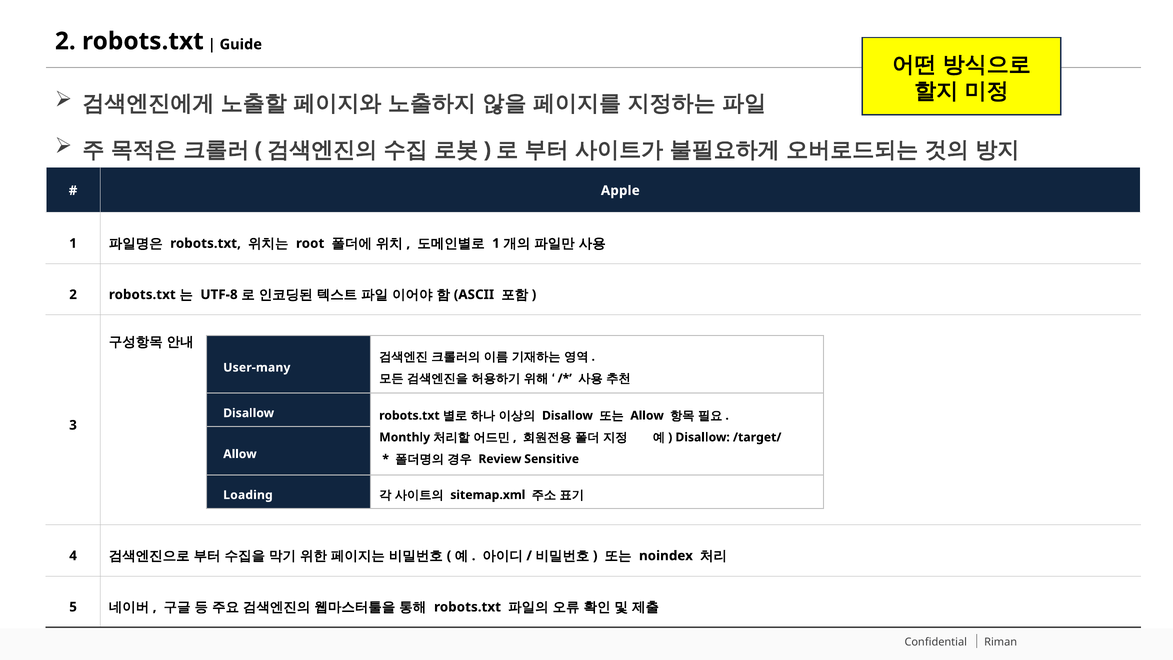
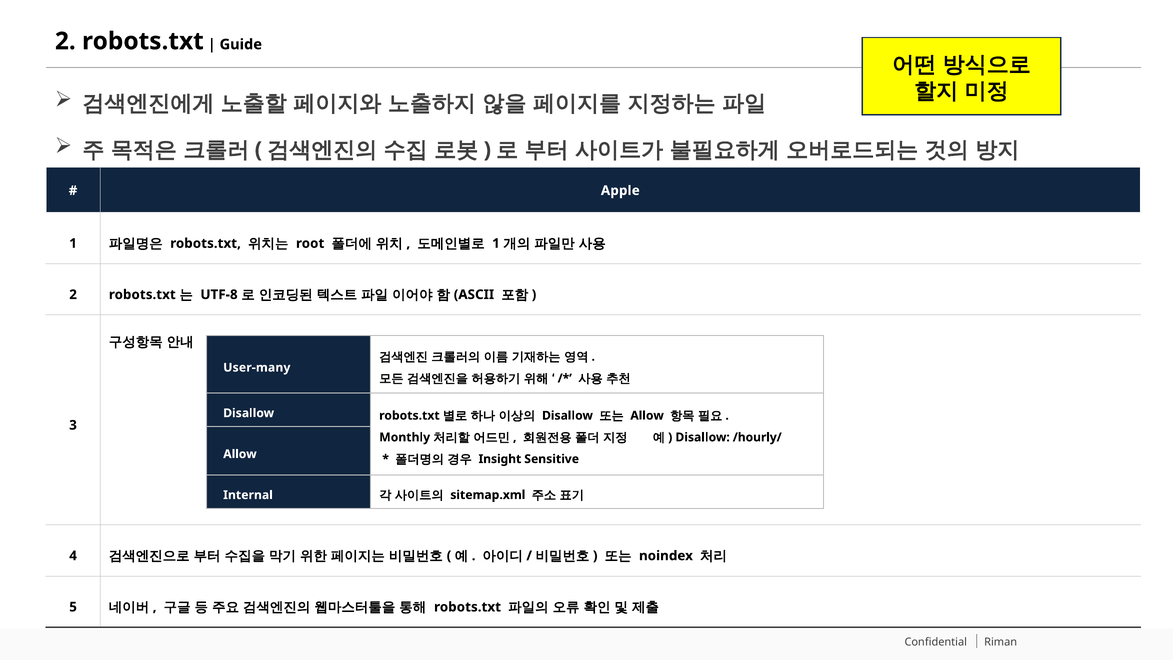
/target/: /target/ -> /hourly/ (757, 437)
Review: Review -> Insight (500, 459)
Loading: Loading -> Internal (248, 495)
